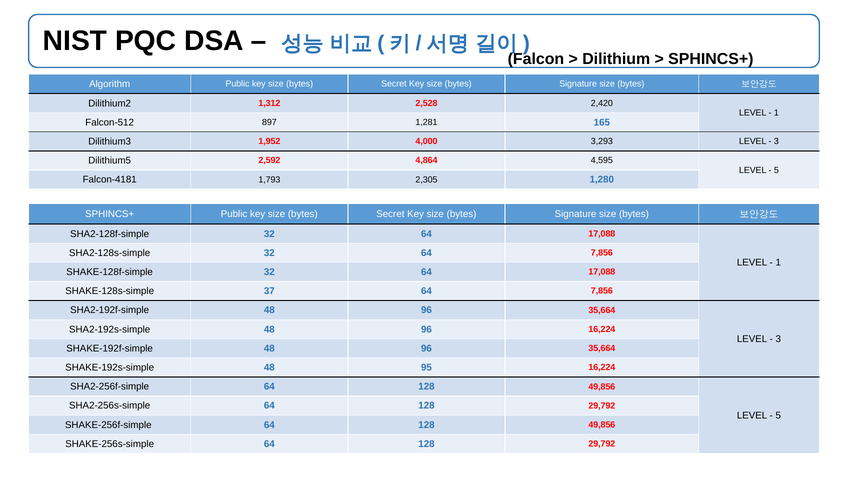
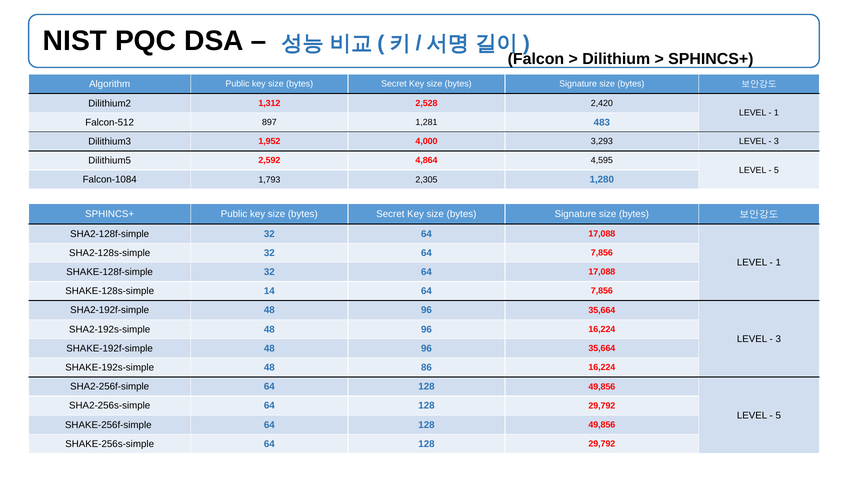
165: 165 -> 483 (602, 122)
Falcon-4181: Falcon-4181 -> Falcon-1084 (110, 180)
37: 37 -> 14 (269, 291)
95: 95 -> 86 (426, 368)
